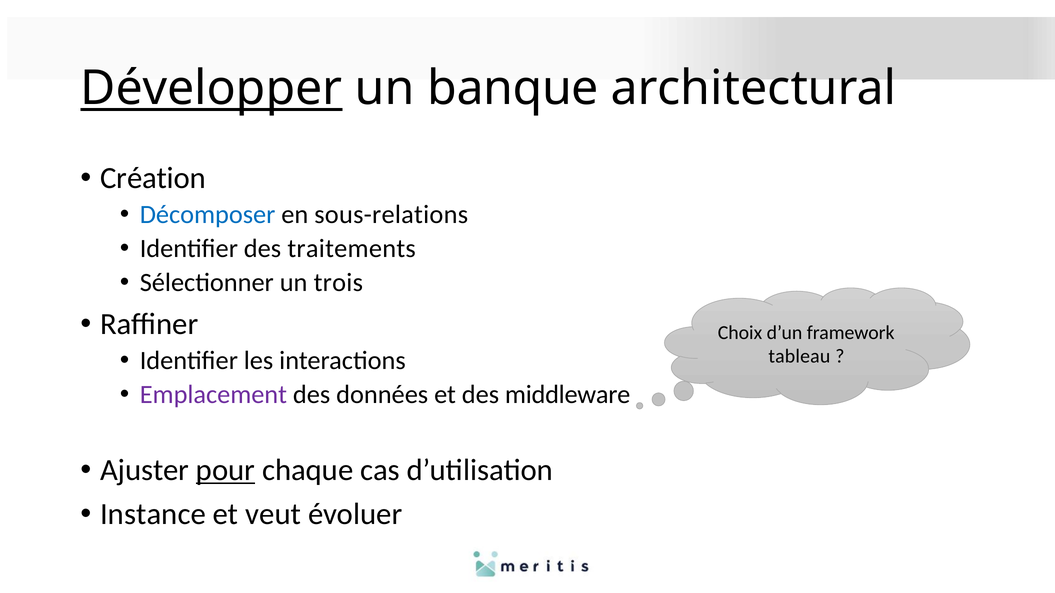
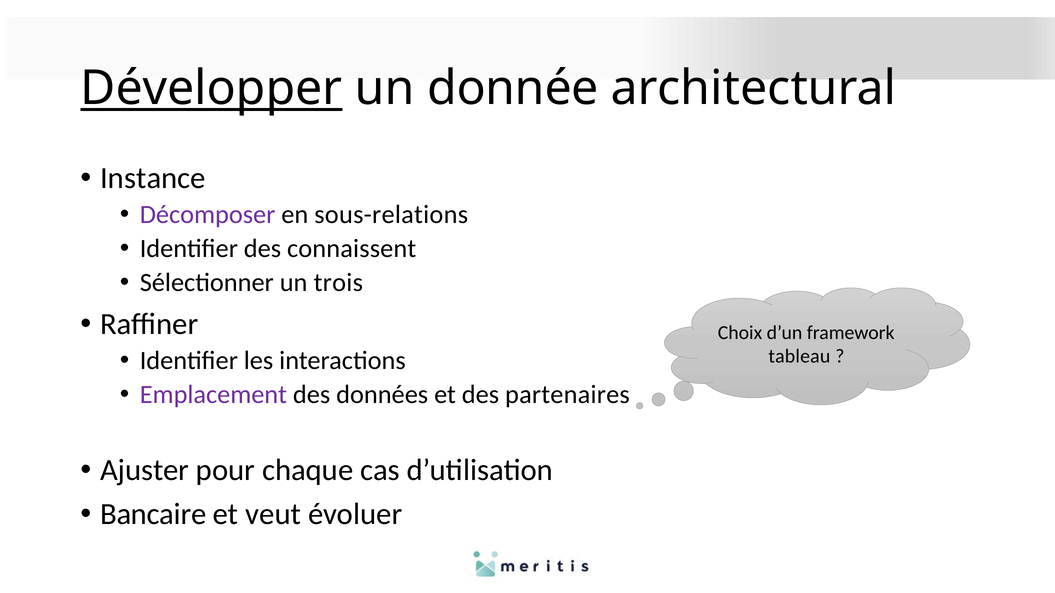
banque: banque -> donnée (513, 89)
Création: Création -> Instance (153, 178)
Décomposer colour: blue -> purple (208, 215)
traitements: traitements -> connaissent (352, 249)
middleware: middleware -> partenaires (567, 395)
pour underline: present -> none (226, 470)
Instance: Instance -> Bancaire (153, 515)
